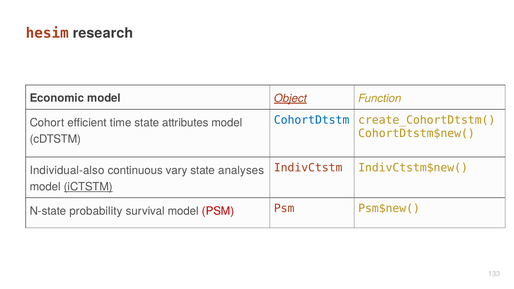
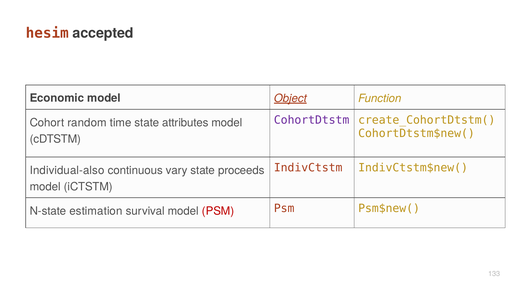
research: research -> accepted (103, 33)
CohortDtstm colour: blue -> purple (312, 120)
efficient: efficient -> random (87, 123)
analyses: analyses -> proceeds (241, 170)
iCTSTM underline: present -> none (88, 187)
probability: probability -> estimation (96, 211)
